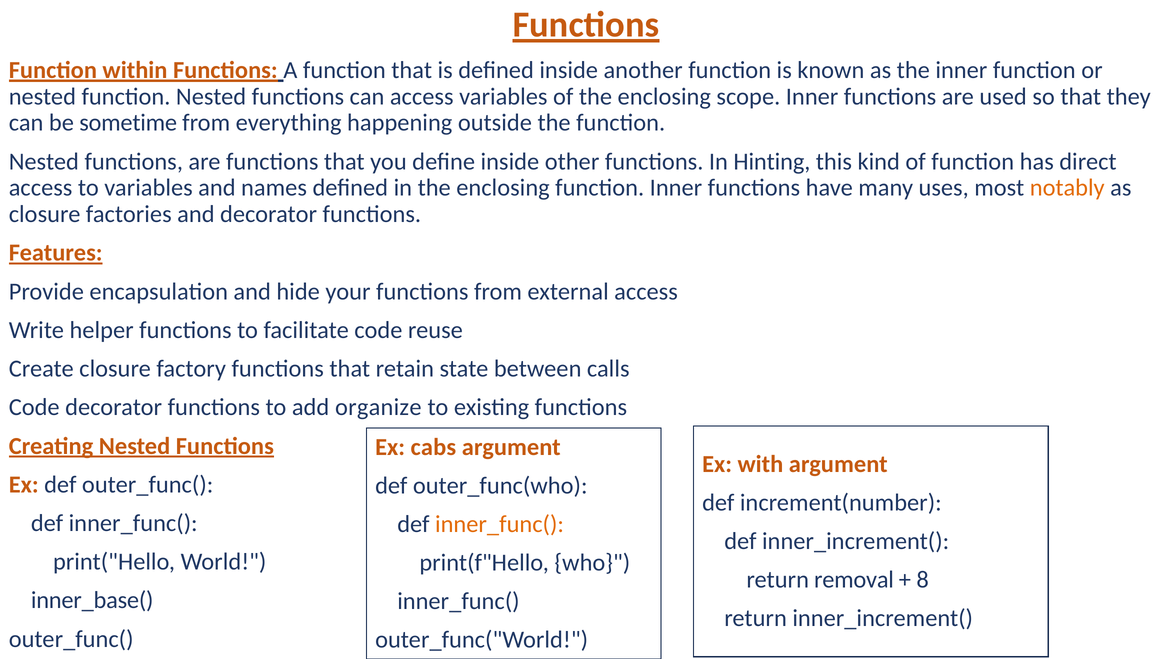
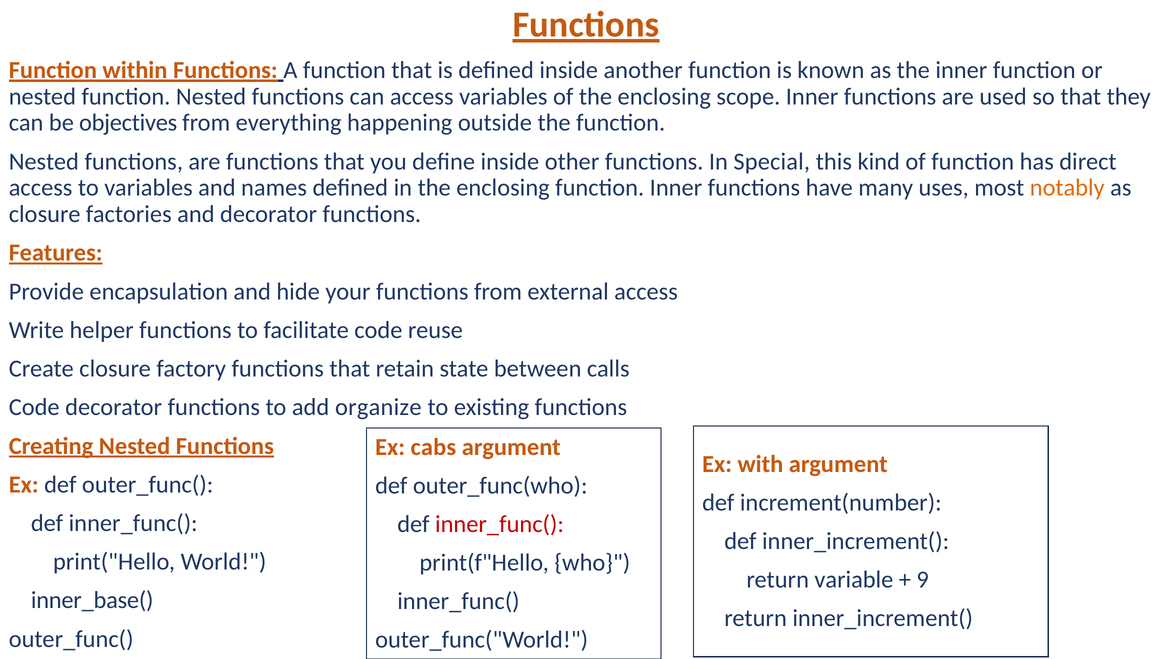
sometime: sometime -> objectives (128, 123)
Hinting: Hinting -> Special (772, 162)
inner_func( colour: orange -> red (500, 524)
removal: removal -> variable (854, 580)
8: 8 -> 9 (923, 580)
